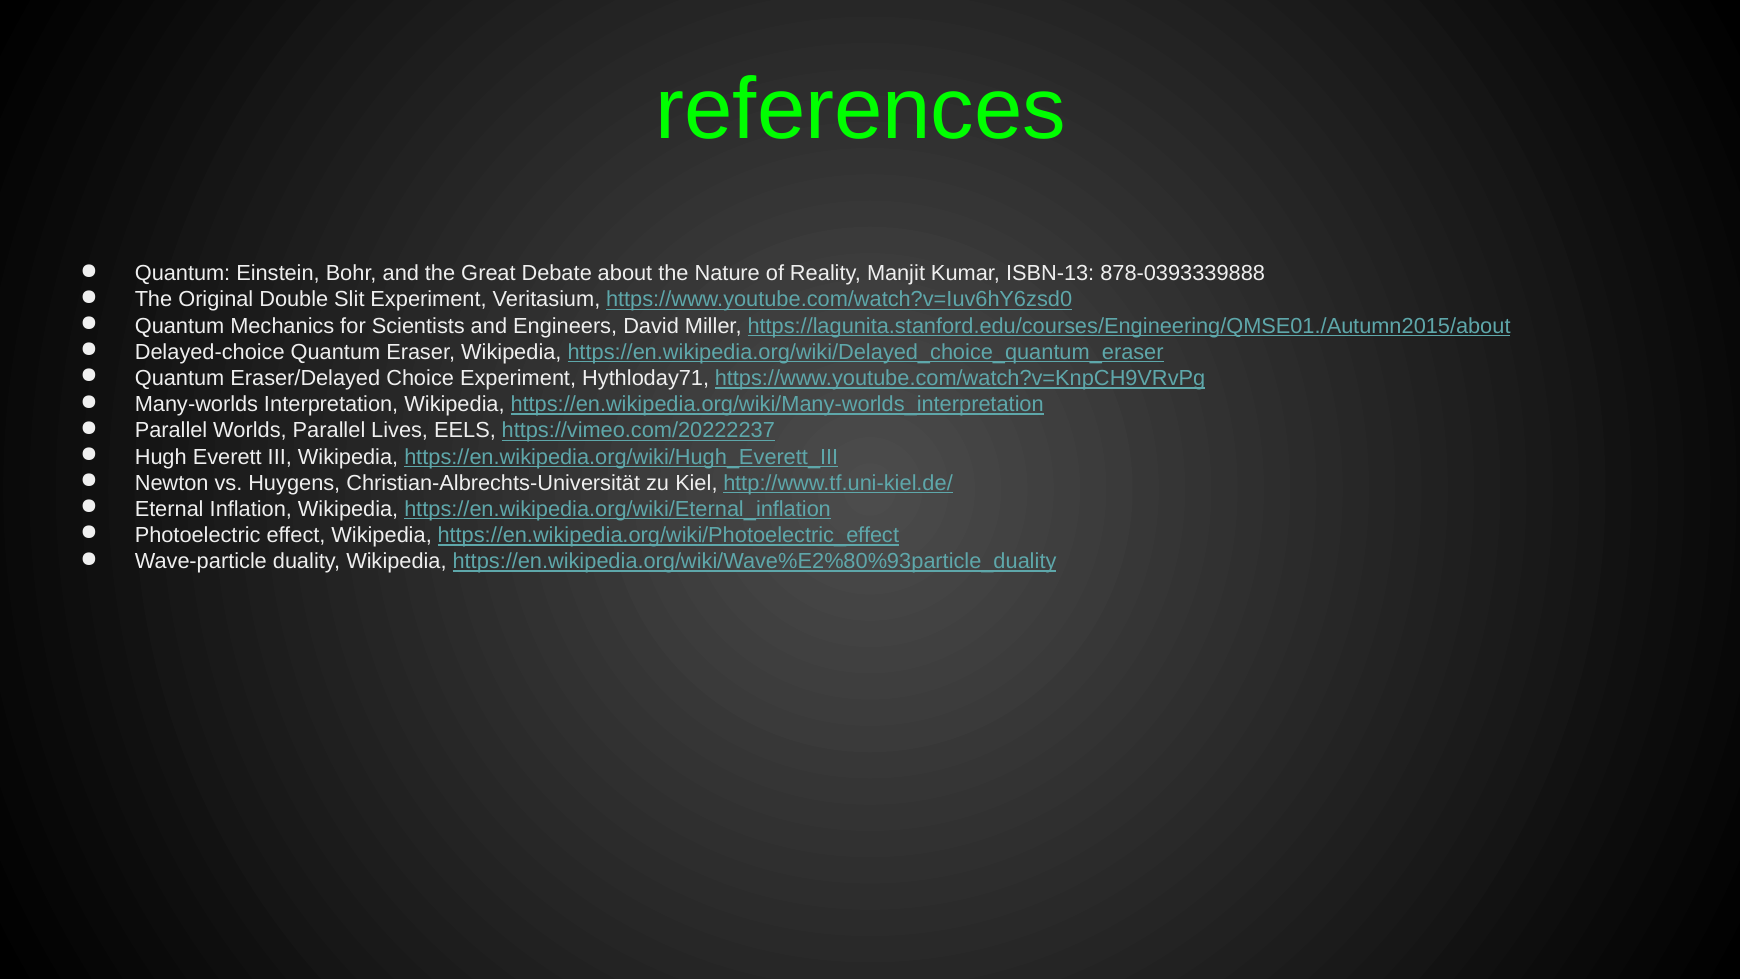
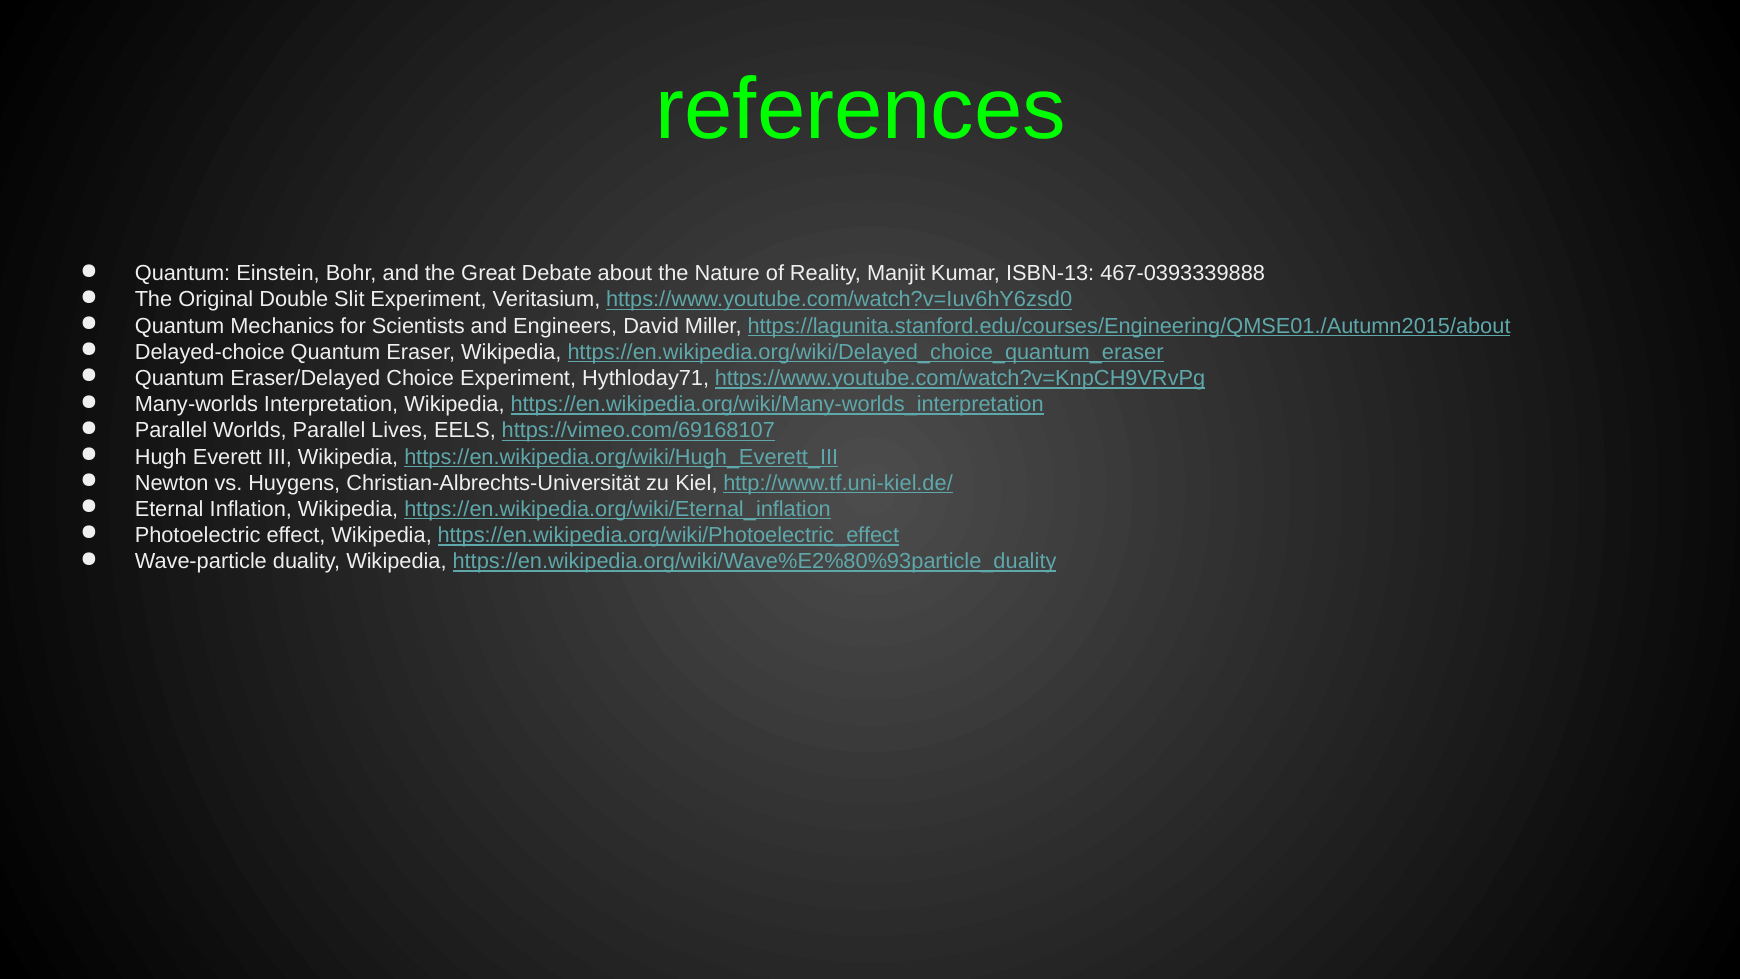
878-0393339888: 878-0393339888 -> 467-0393339888 (1183, 274)
https://vimeo.com/20222237: https://vimeo.com/20222237 -> https://vimeo.com/69168107 (638, 431)
